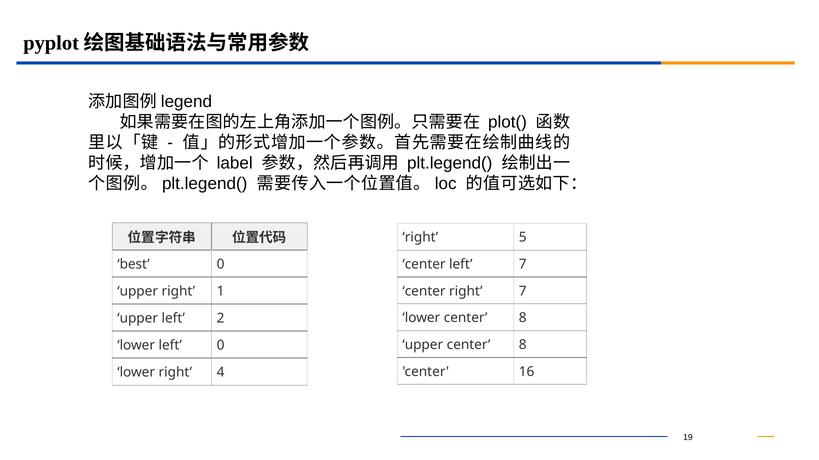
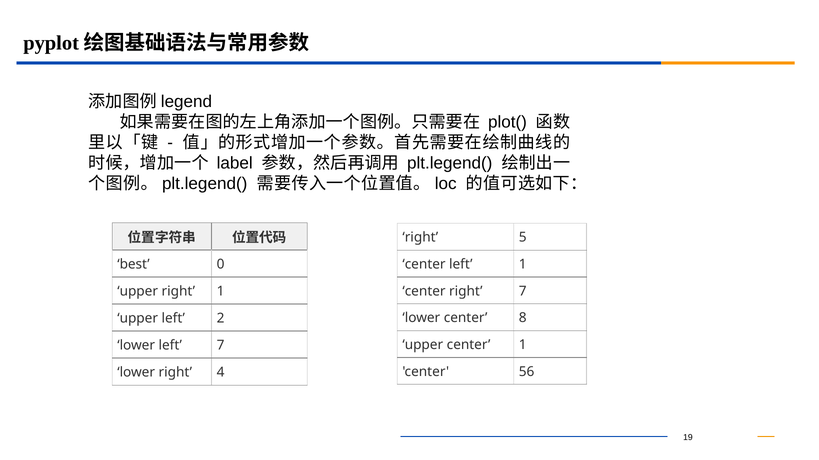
left 7: 7 -> 1 (523, 265)
upper center 8: 8 -> 1 (523, 345)
left 0: 0 -> 7 (221, 346)
16: 16 -> 56 (527, 372)
